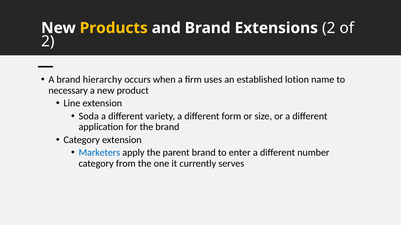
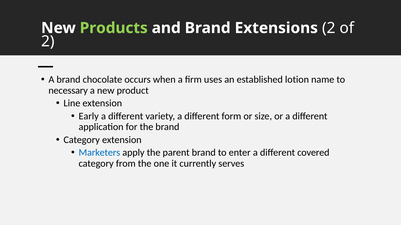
Products colour: yellow -> light green (114, 28)
hierarchy: hierarchy -> chocolate (102, 80)
Soda: Soda -> Early (89, 116)
number: number -> covered (313, 153)
